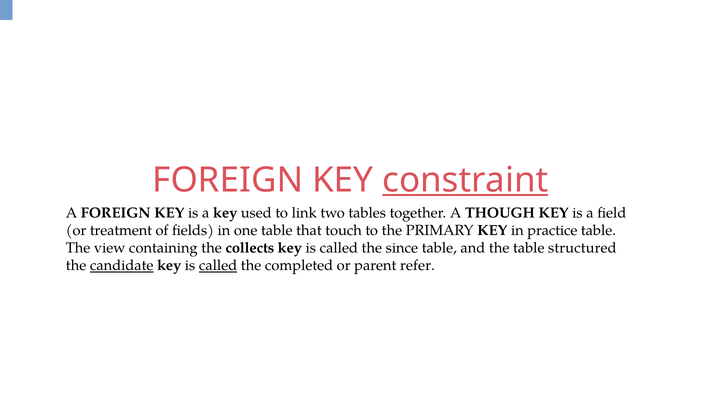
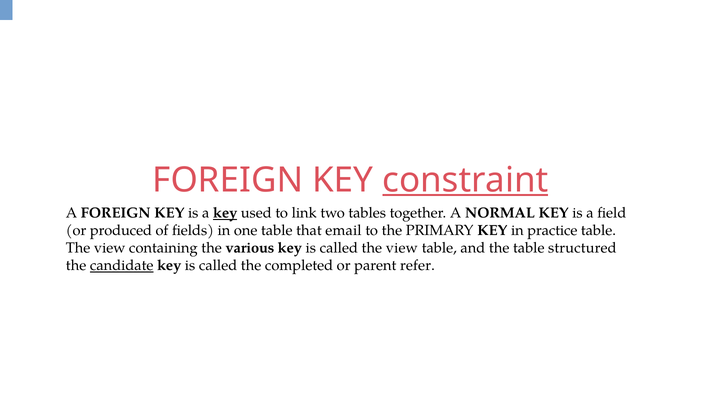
key underline: none -> present (225, 213)
THOUGH: THOUGH -> NORMAL (500, 213)
treatment: treatment -> produced (121, 231)
touch: touch -> email (343, 231)
collects: collects -> various (250, 248)
called the since: since -> view (402, 248)
called underline: present -> none (218, 266)
